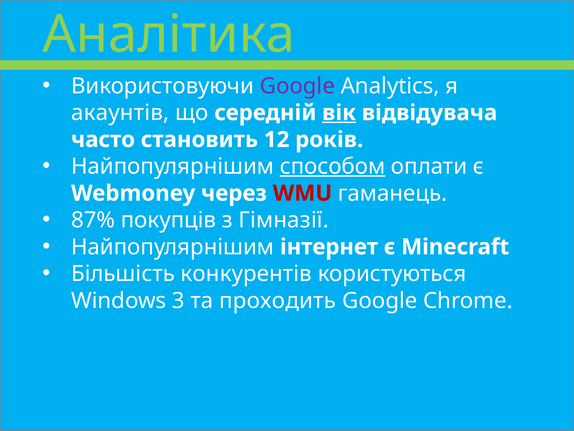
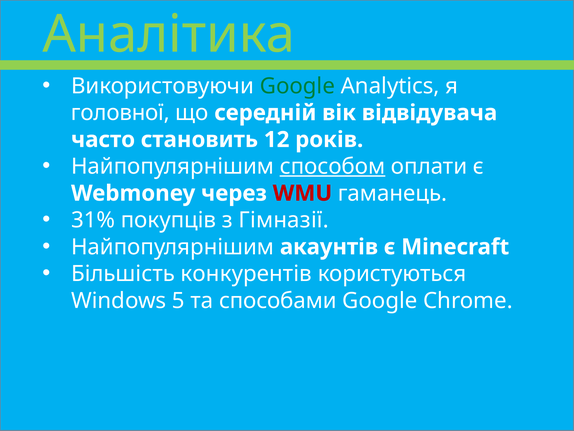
Google colour: purple -> green (297, 86)
акаунтів: акаунтів -> головної (120, 113)
вік underline: present -> none (339, 113)
87%: 87% -> 31% (93, 220)
інтернет: інтернет -> акаунтів (329, 247)
3: 3 -> 5 (178, 300)
проходить: проходить -> способами (278, 300)
